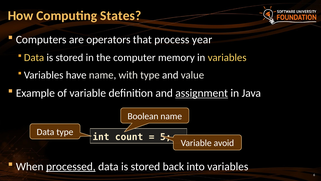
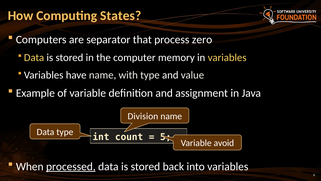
operators: operators -> separator (108, 40)
year: year -> zero (202, 40)
assignment underline: present -> none (202, 93)
Boolean: Boolean -> Division (143, 116)
